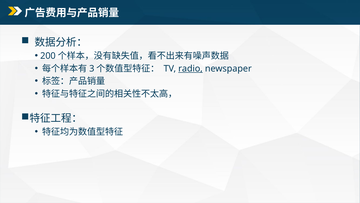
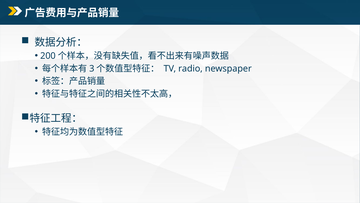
radio underline: present -> none (190, 68)
